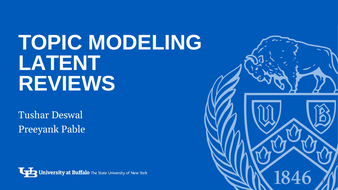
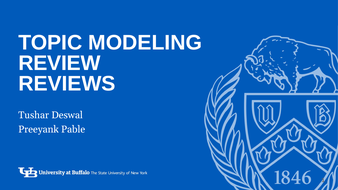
LATENT: LATENT -> REVIEW (59, 63)
